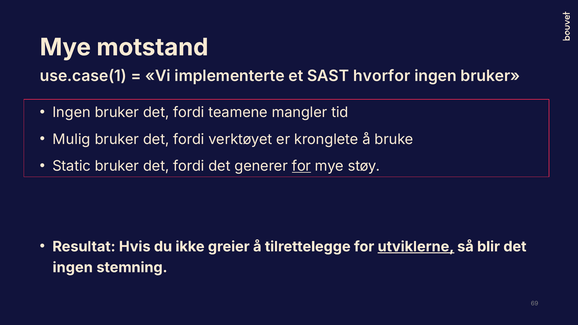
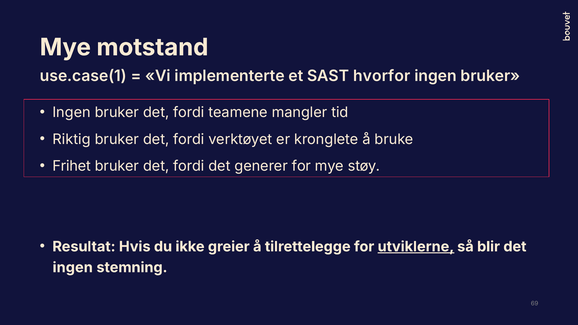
Mulig: Mulig -> Riktig (72, 139)
Static: Static -> Frihet (72, 166)
for underline: present -> none (301, 166)
